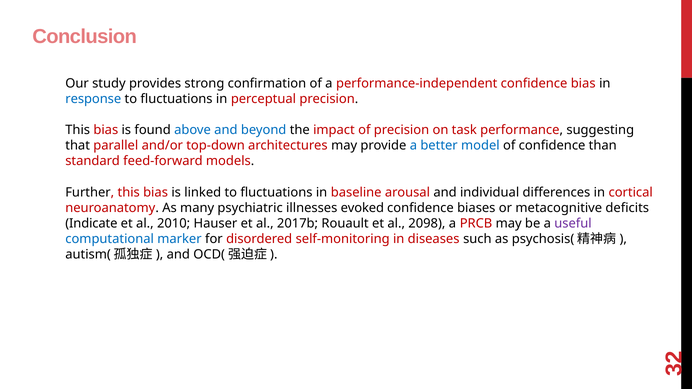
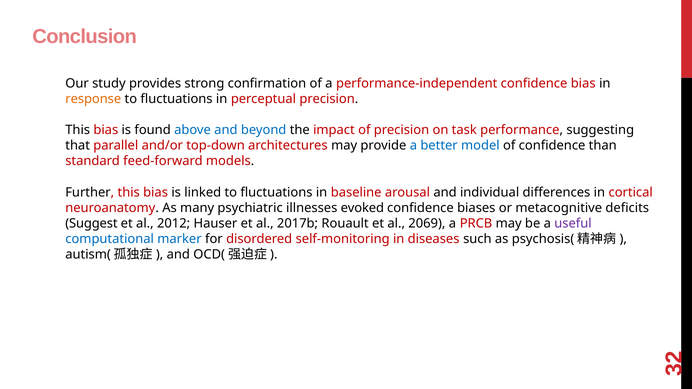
response colour: blue -> orange (93, 99)
Indicate: Indicate -> Suggest (91, 224)
2010: 2010 -> 2012 (174, 224)
2098: 2098 -> 2069 (427, 224)
